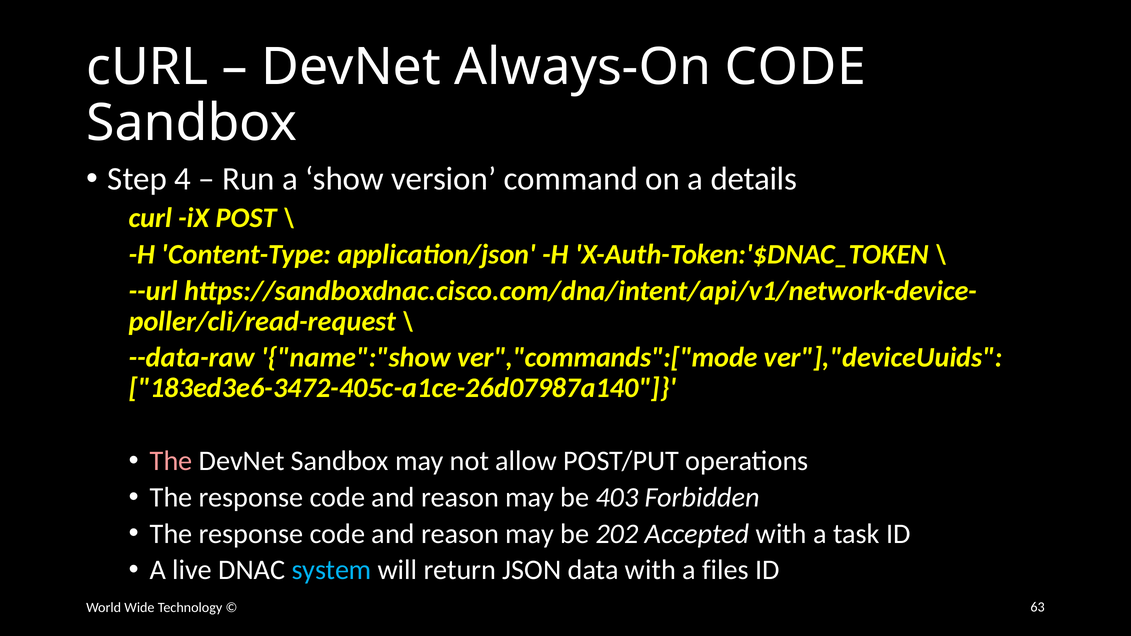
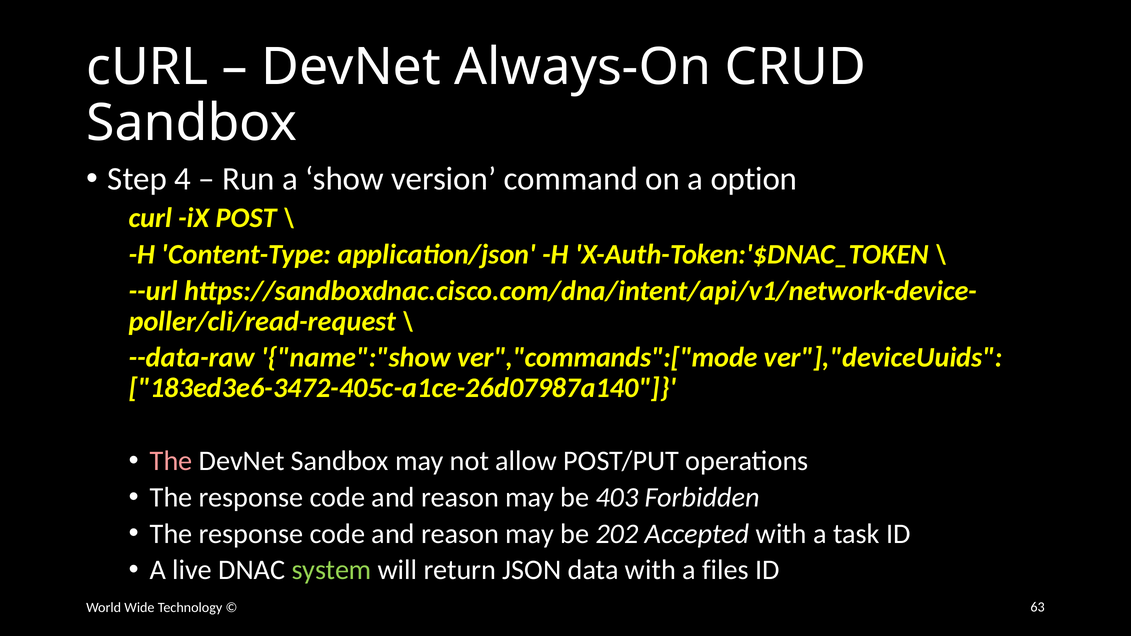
Always-On CODE: CODE -> CRUD (795, 67)
details: details -> option (754, 179)
system colour: light blue -> light green (332, 570)
